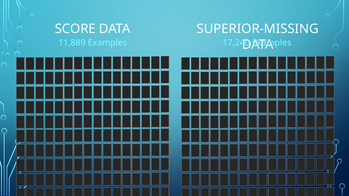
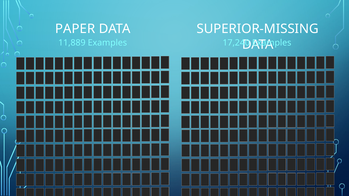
SCORE: SCORE -> PAPER (75, 29)
